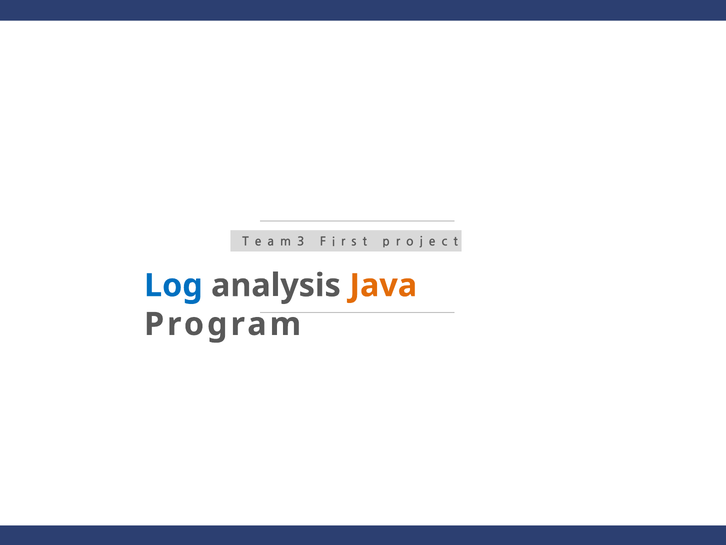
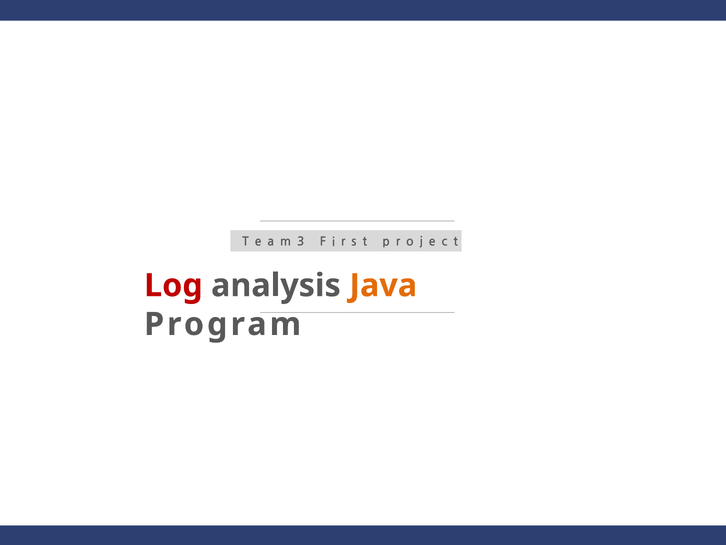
Log colour: blue -> red (173, 285)
